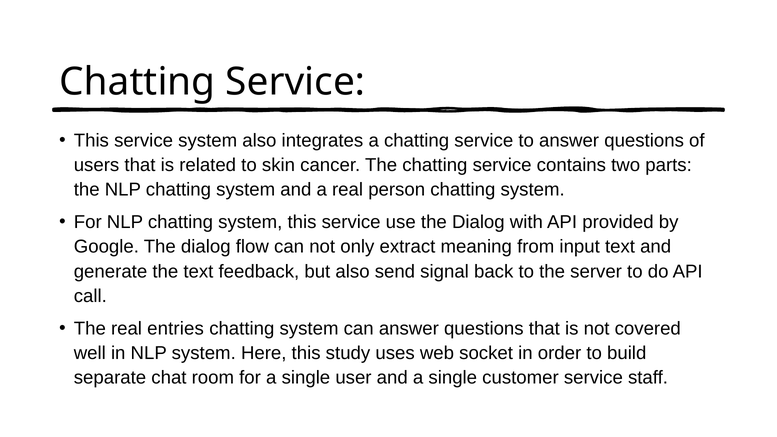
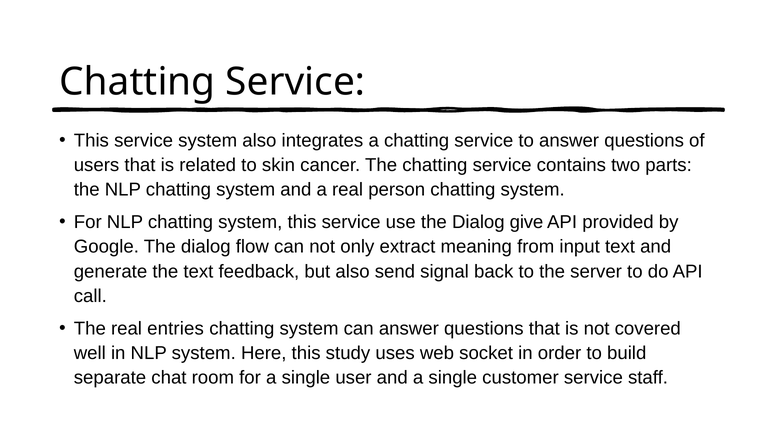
with: with -> give (527, 222)
